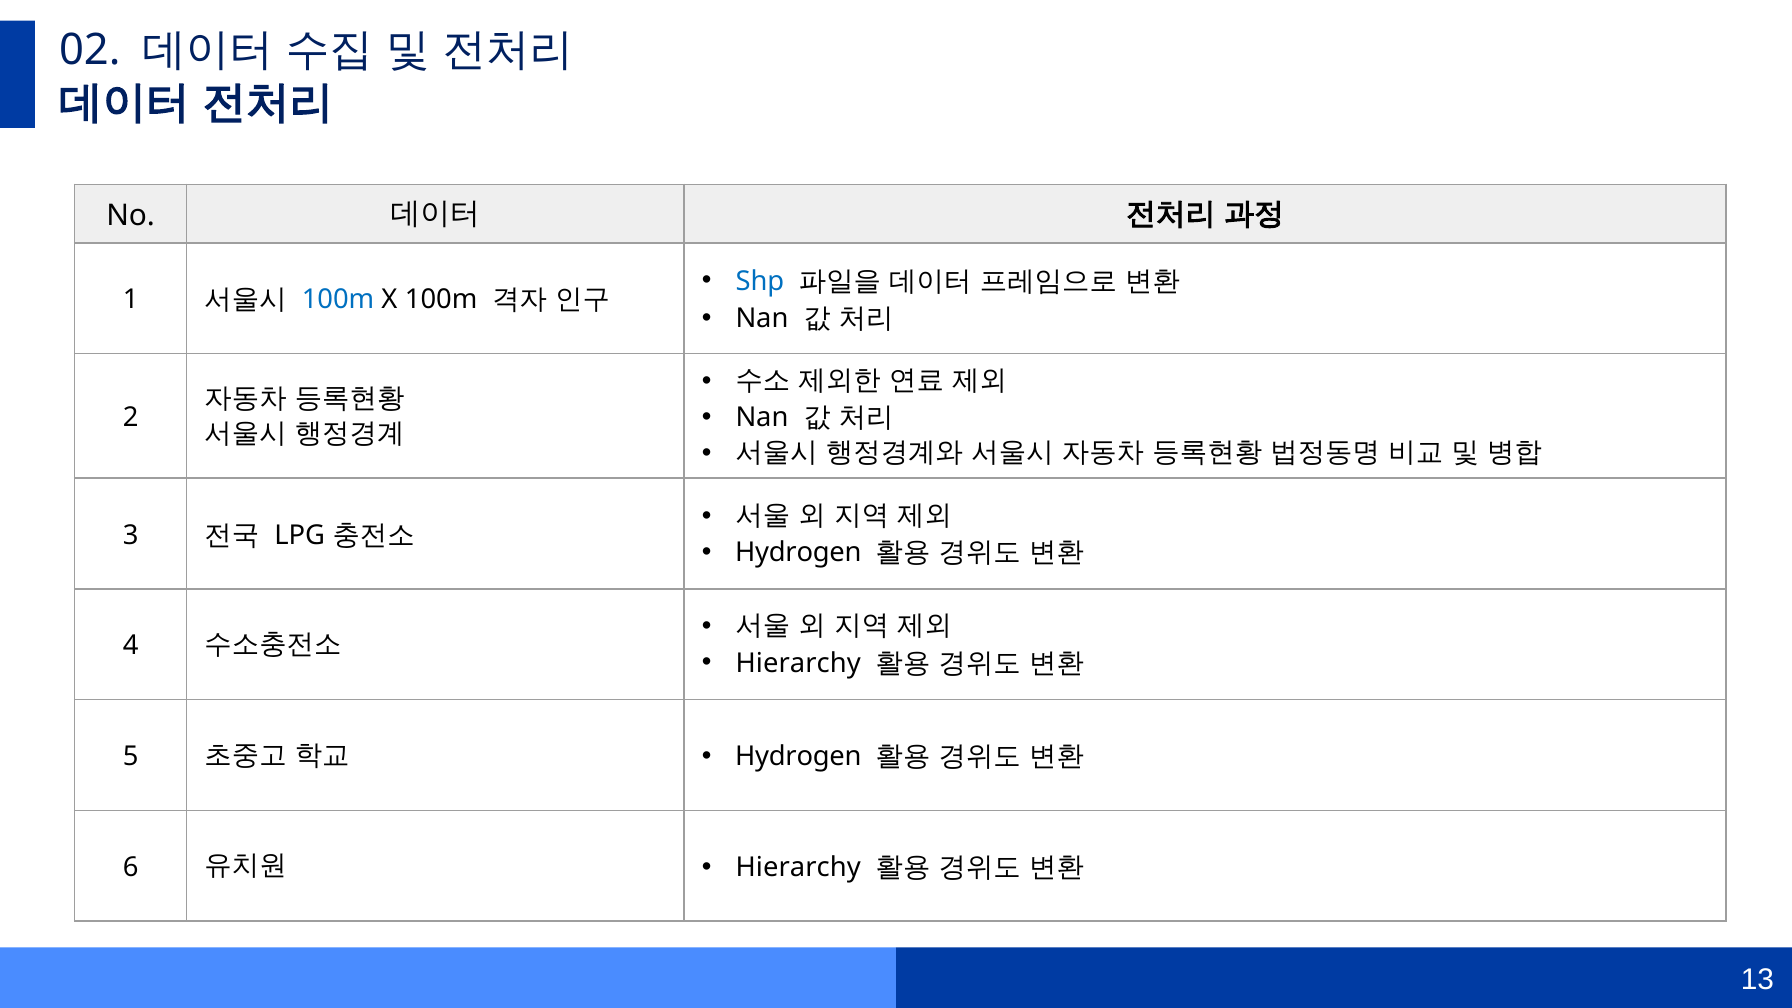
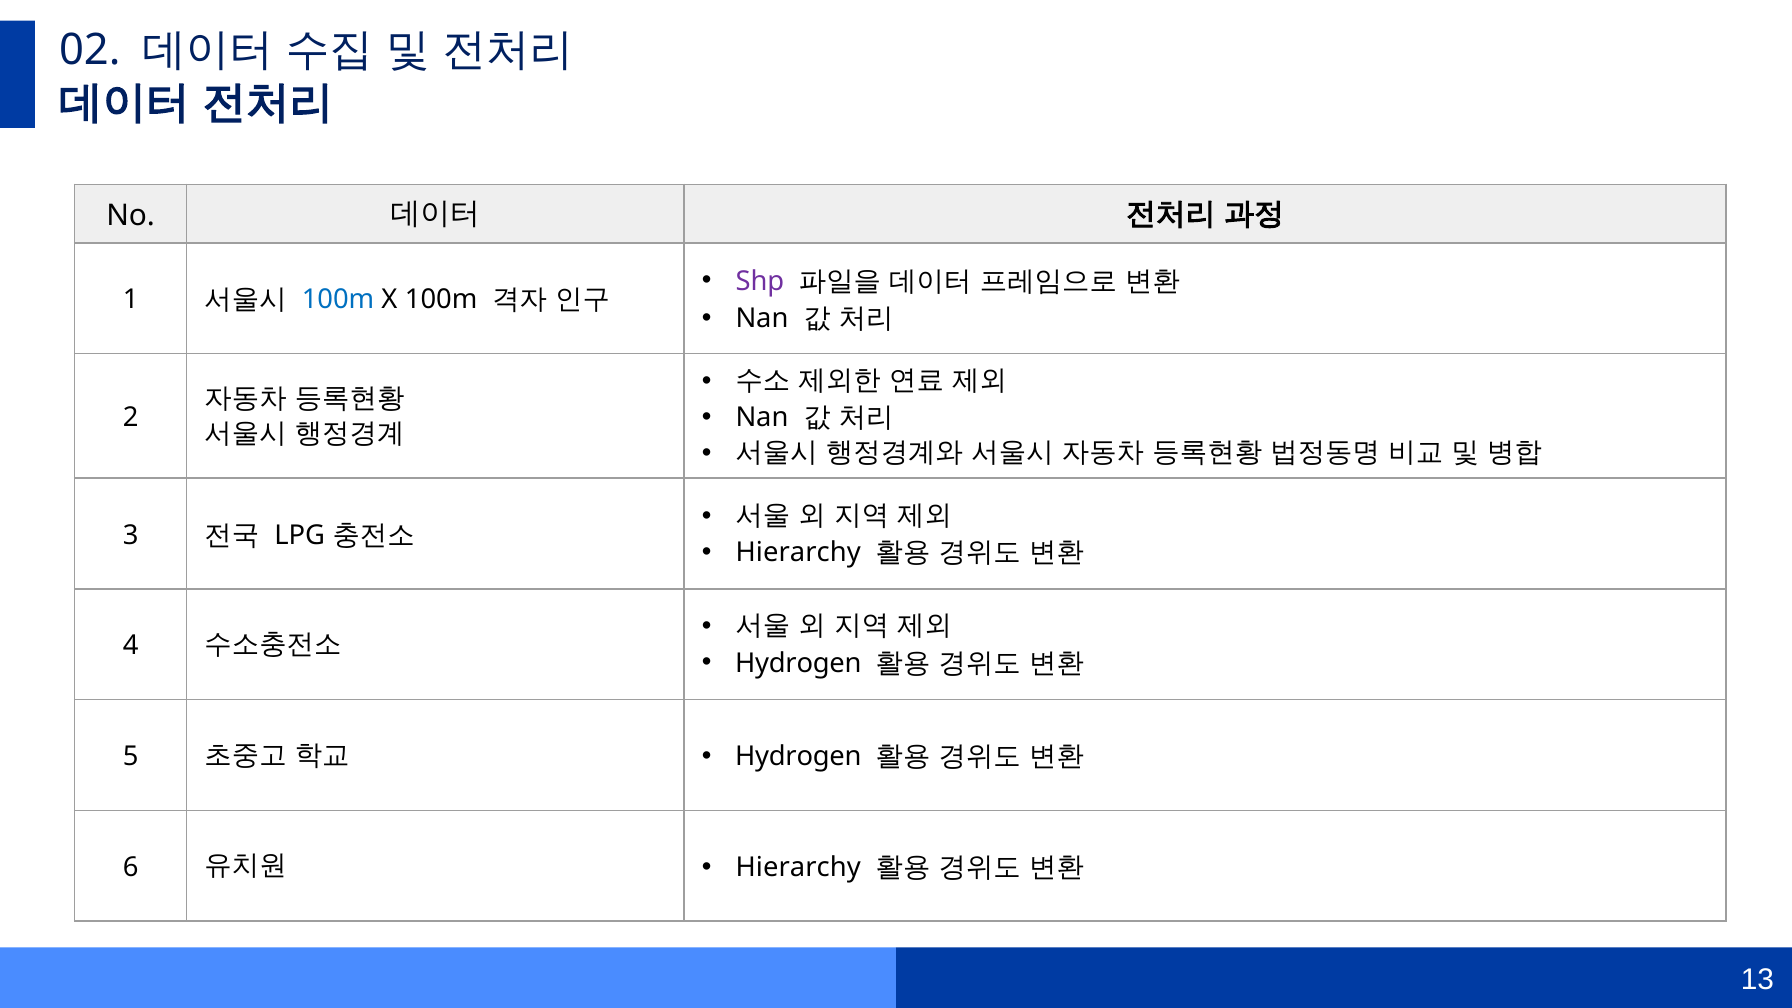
Shp colour: blue -> purple (760, 281)
Hydrogen: Hydrogen -> Hierarchy (798, 552)
Hierarchy: Hierarchy -> Hydrogen (798, 663)
